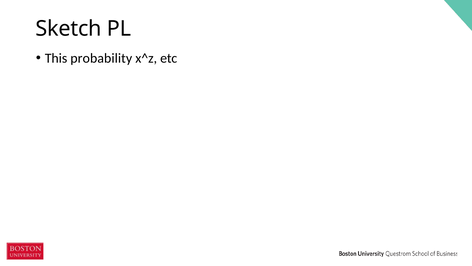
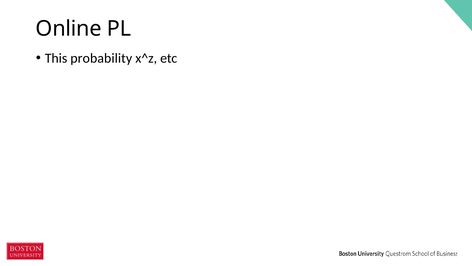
Sketch: Sketch -> Online (69, 29)
